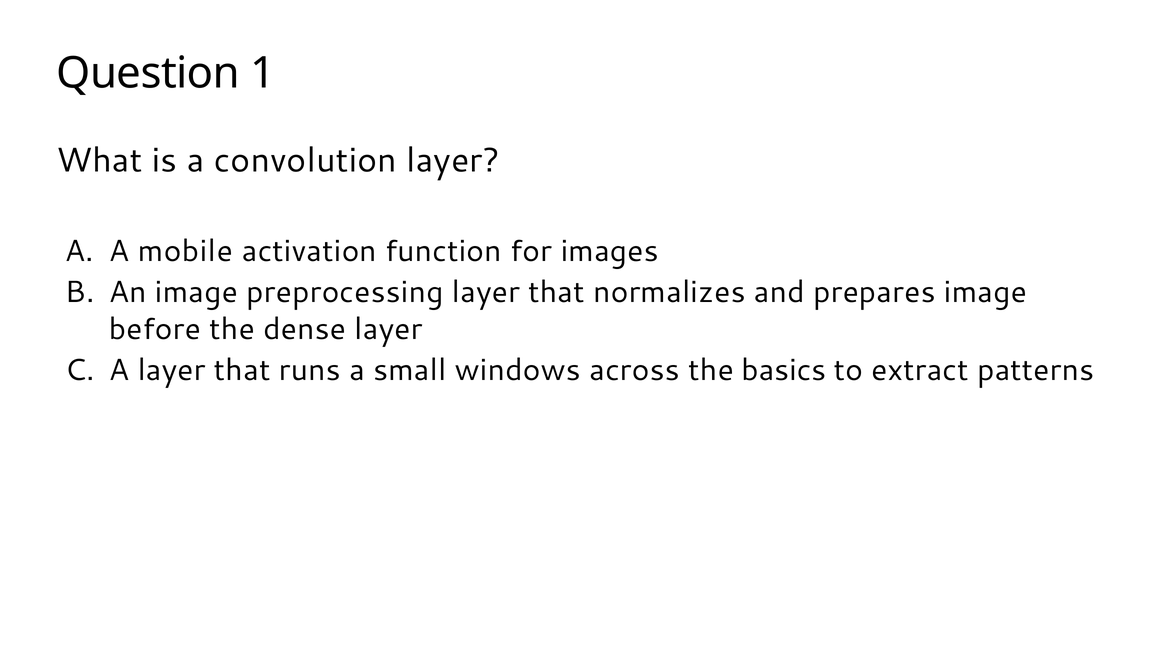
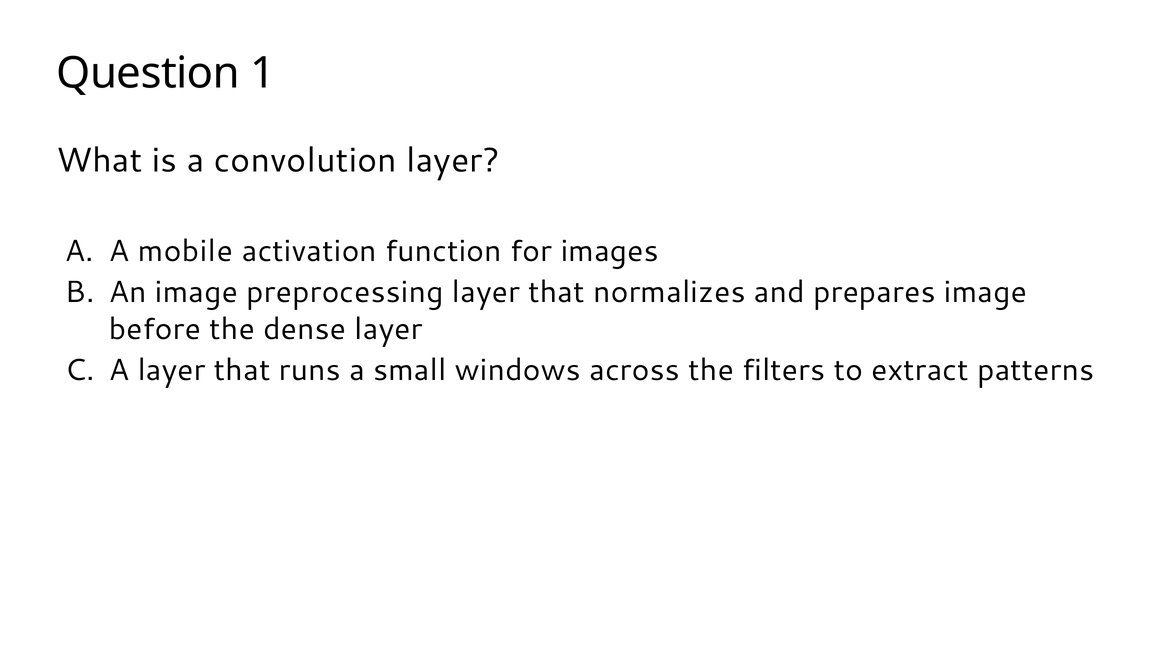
basics: basics -> filters (784, 370)
